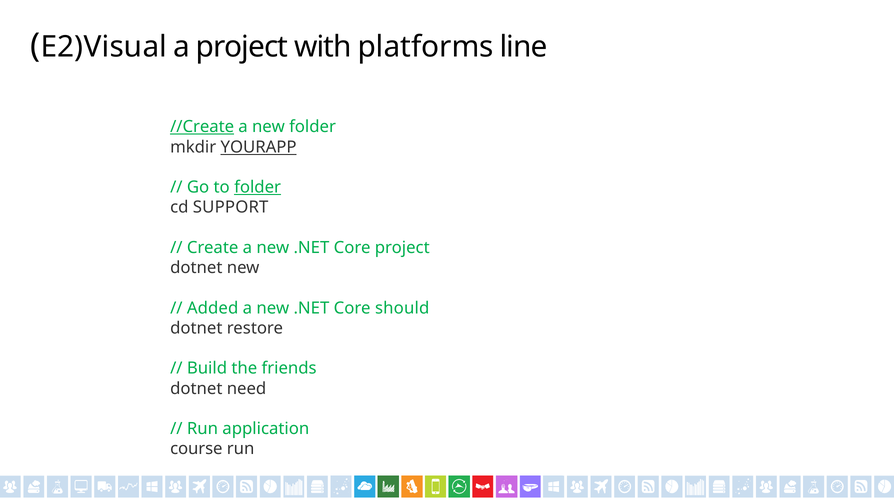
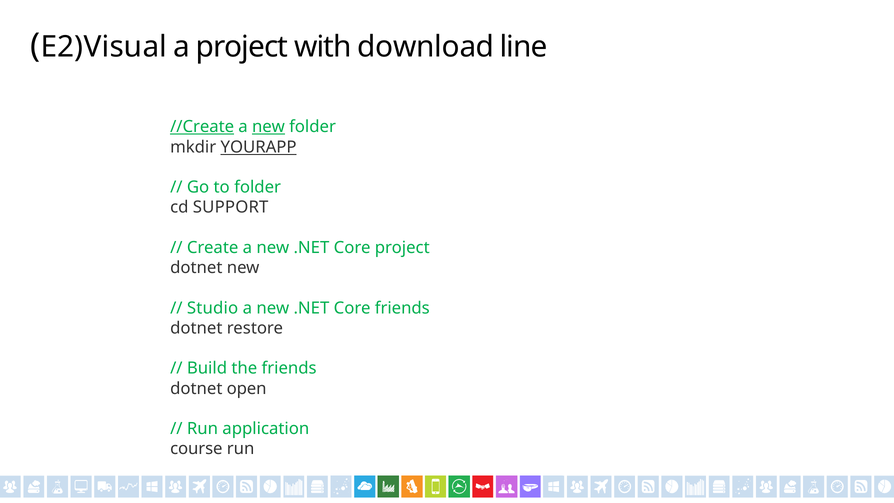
platforms: platforms -> download (426, 47)
new underline: none -> present (268, 127)
folder underline: present -> none (258, 187)
Added: Added -> Studio (213, 308)
Core should: should -> friends (402, 308)
need: need -> open (247, 388)
